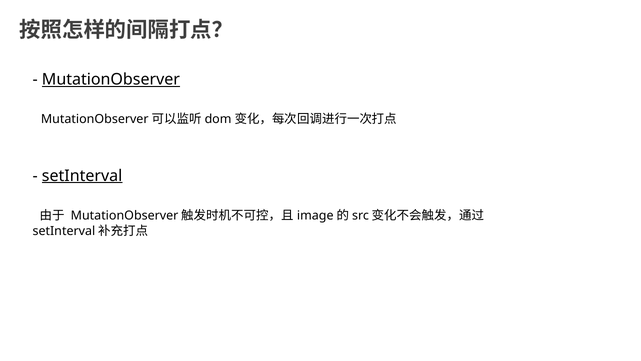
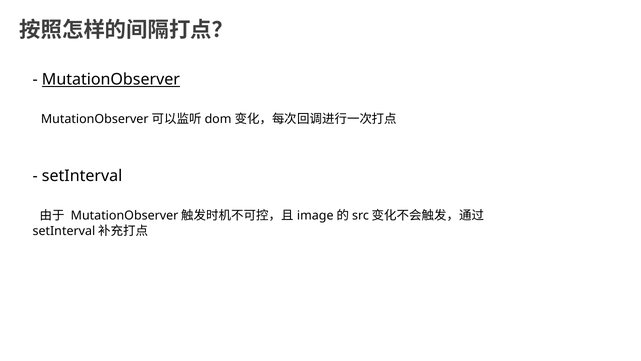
setInterval underline: present -> none (82, 176)
